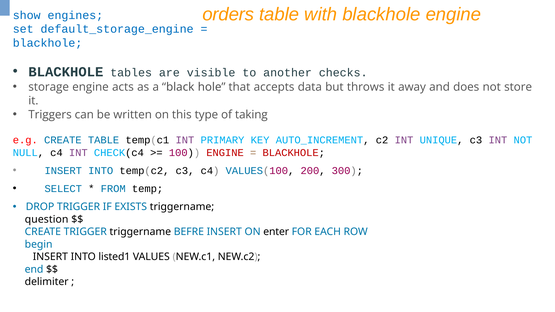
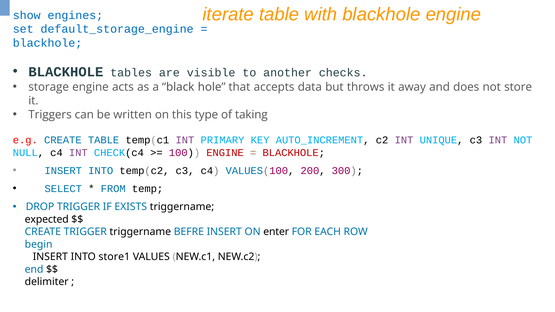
orders: orders -> iterate (228, 14)
question: question -> expected (47, 220)
listed1: listed1 -> store1 (114, 257)
